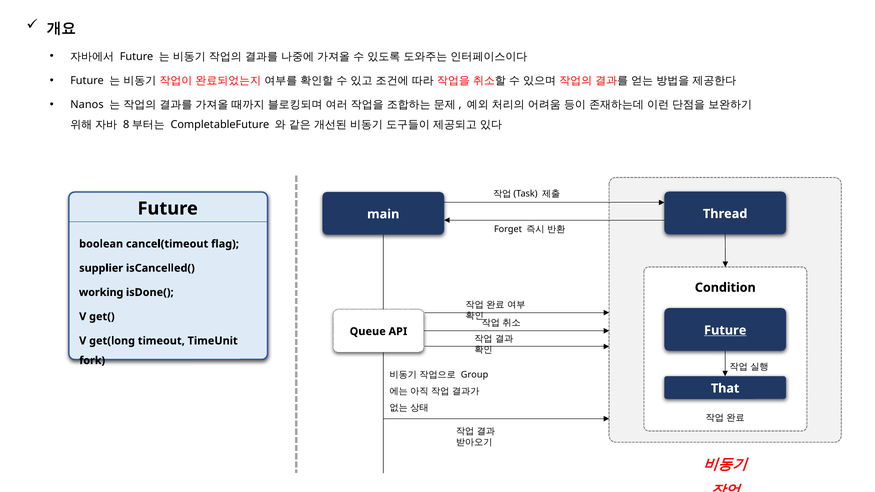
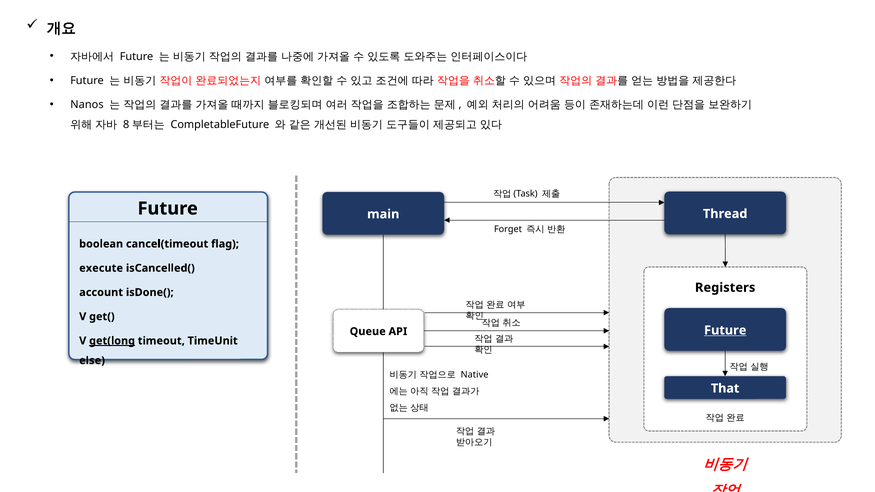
supplier: supplier -> execute (101, 268)
Condition: Condition -> Registers (725, 288)
working: working -> account (101, 292)
get(long underline: none -> present (112, 341)
fork: fork -> else (92, 361)
Group: Group -> Native (475, 375)
